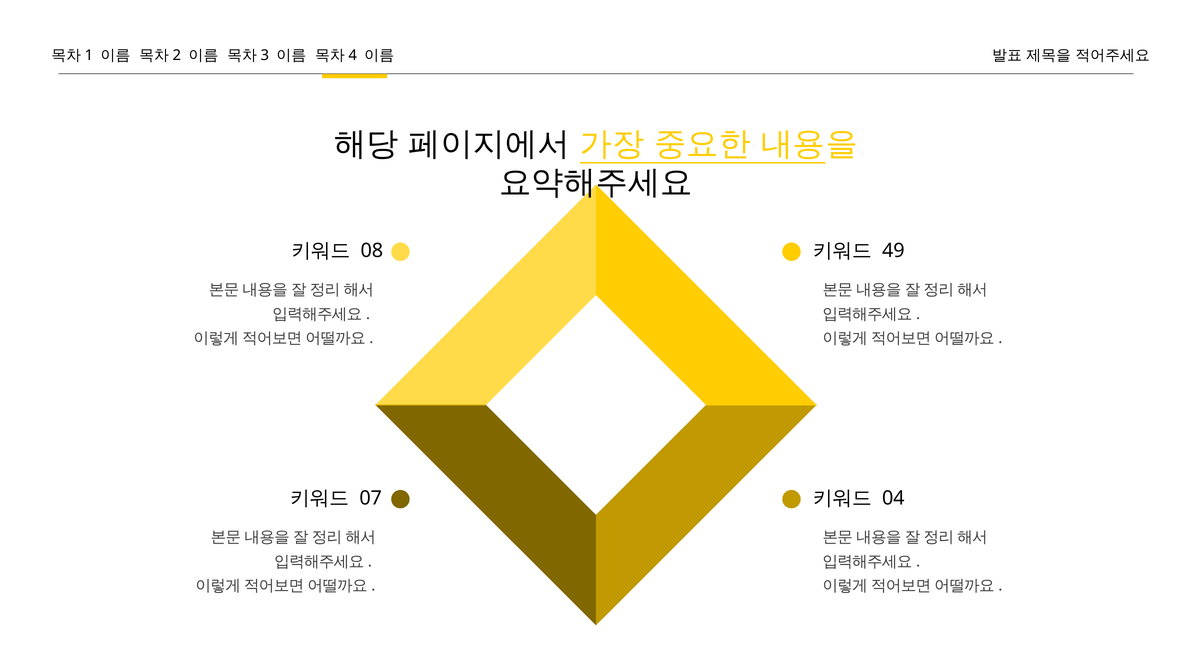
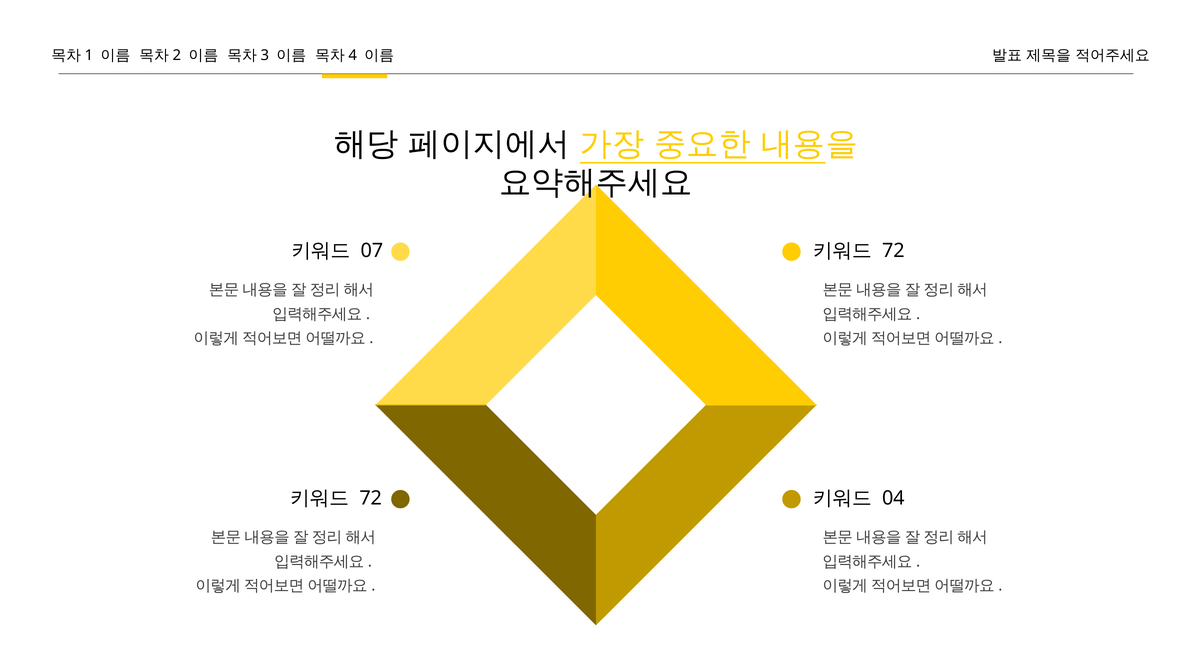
08: 08 -> 07 (372, 251)
49: 49 -> 72 (893, 251)
07: 07 -> 72 (371, 498)
